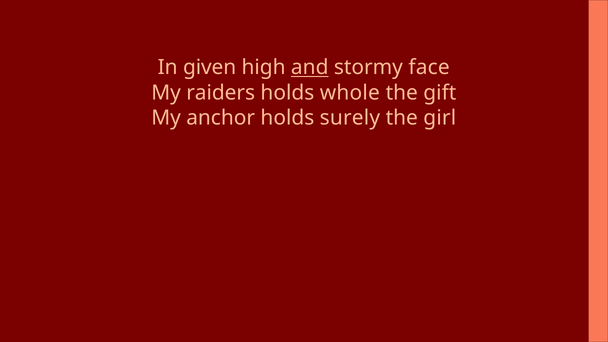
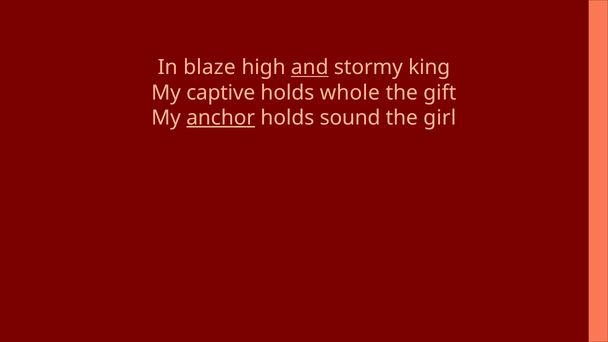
given: given -> blaze (209, 68)
face: face -> king (429, 68)
raiders: raiders -> captive (221, 93)
anchor underline: none -> present (221, 118)
surely: surely -> sound (350, 118)
